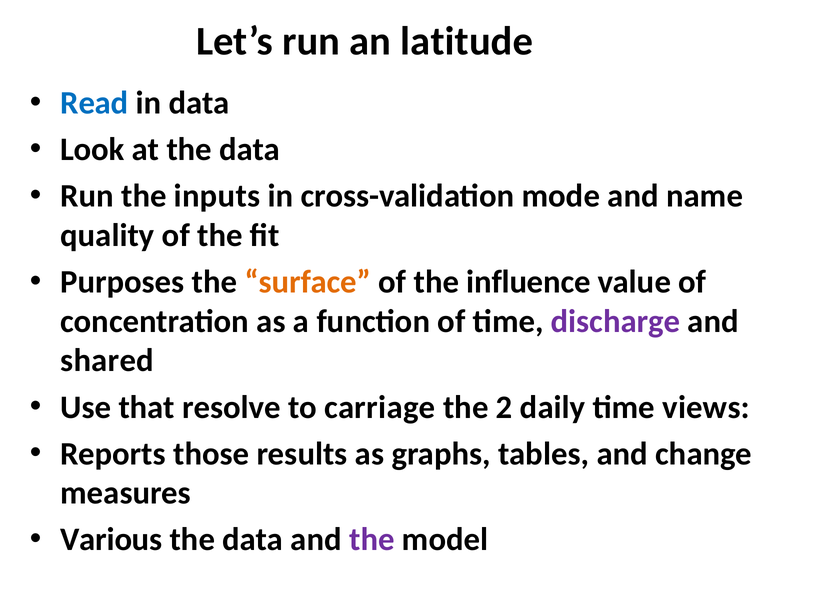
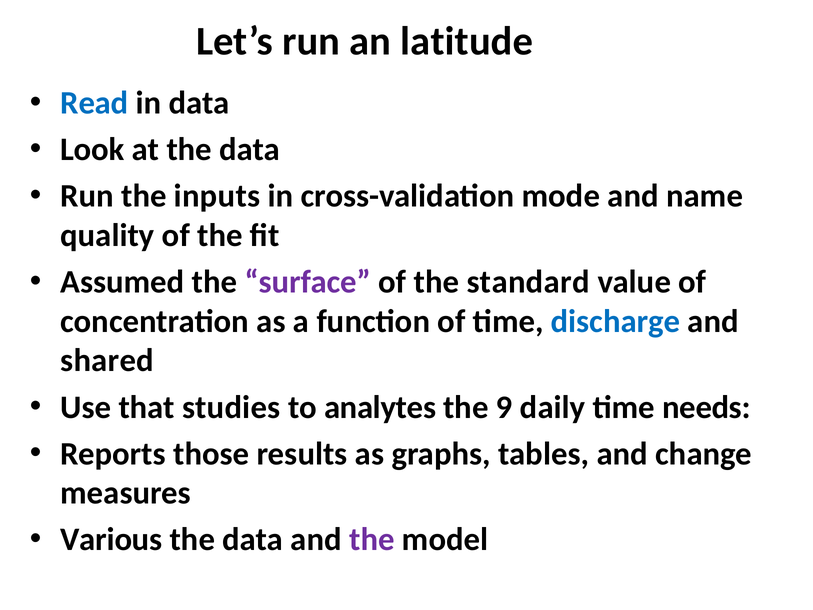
Purposes: Purposes -> Assumed (122, 282)
surface colour: orange -> purple (308, 282)
influence: influence -> standard (528, 282)
discharge colour: purple -> blue (616, 321)
resolve: resolve -> studies (231, 407)
carriage: carriage -> analytes (380, 407)
2: 2 -> 9 (504, 407)
views: views -> needs (706, 407)
